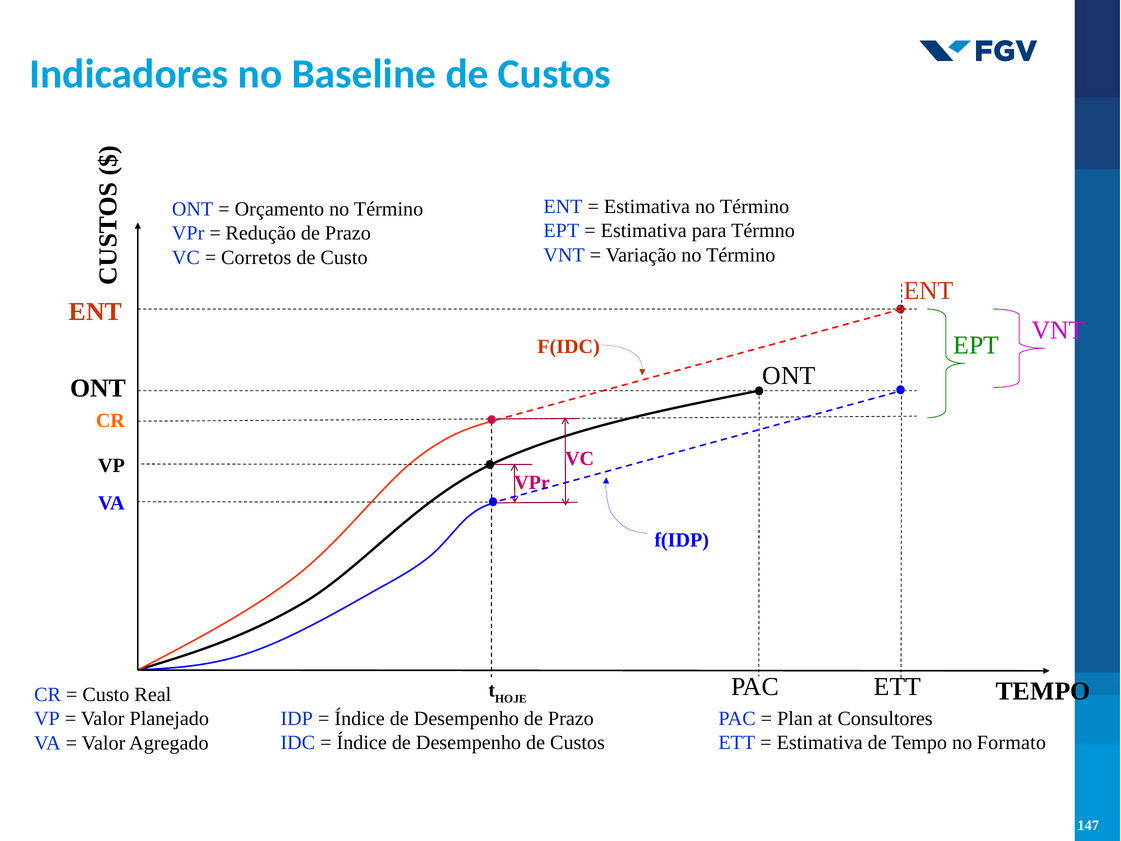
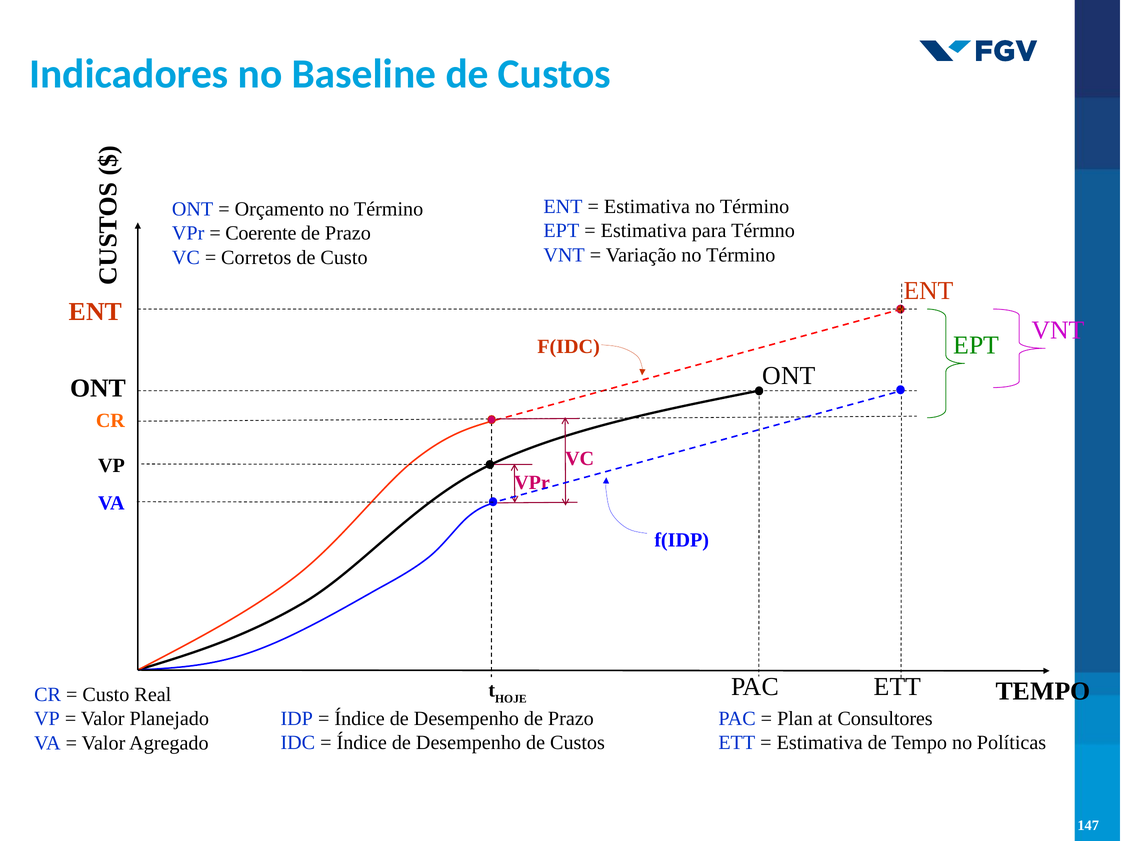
Redução: Redução -> Coerente (261, 233)
Formato: Formato -> Políticas (1012, 743)
